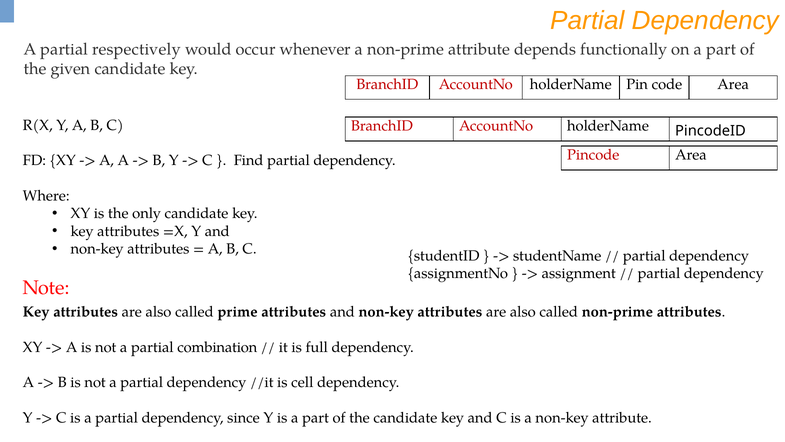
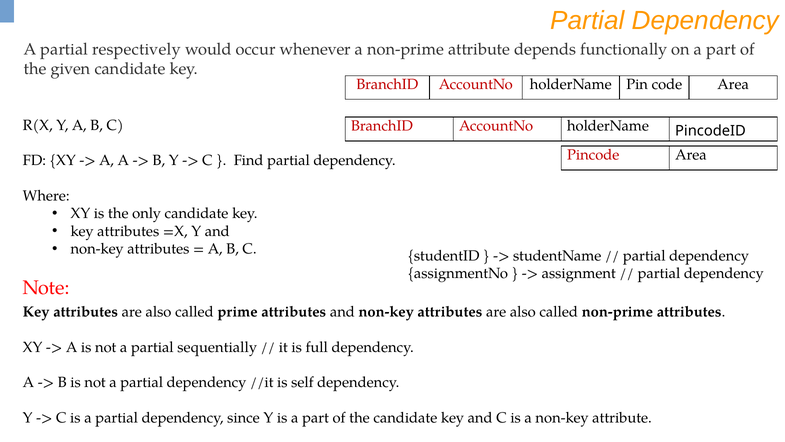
combination: combination -> sequentially (217, 347)
cell: cell -> self (302, 382)
